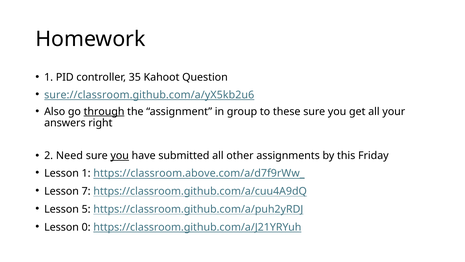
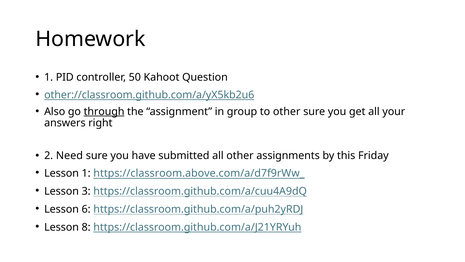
35: 35 -> 50 (135, 77)
sure://classroom.github.com/a/yX5kb2u6: sure://classroom.github.com/a/yX5kb2u6 -> other://classroom.github.com/a/yX5kb2u6 (149, 95)
to these: these -> other (287, 111)
you underline: present -> none (120, 156)
7: 7 -> 3 (86, 191)
5: 5 -> 6 (86, 209)
0: 0 -> 8 (86, 227)
